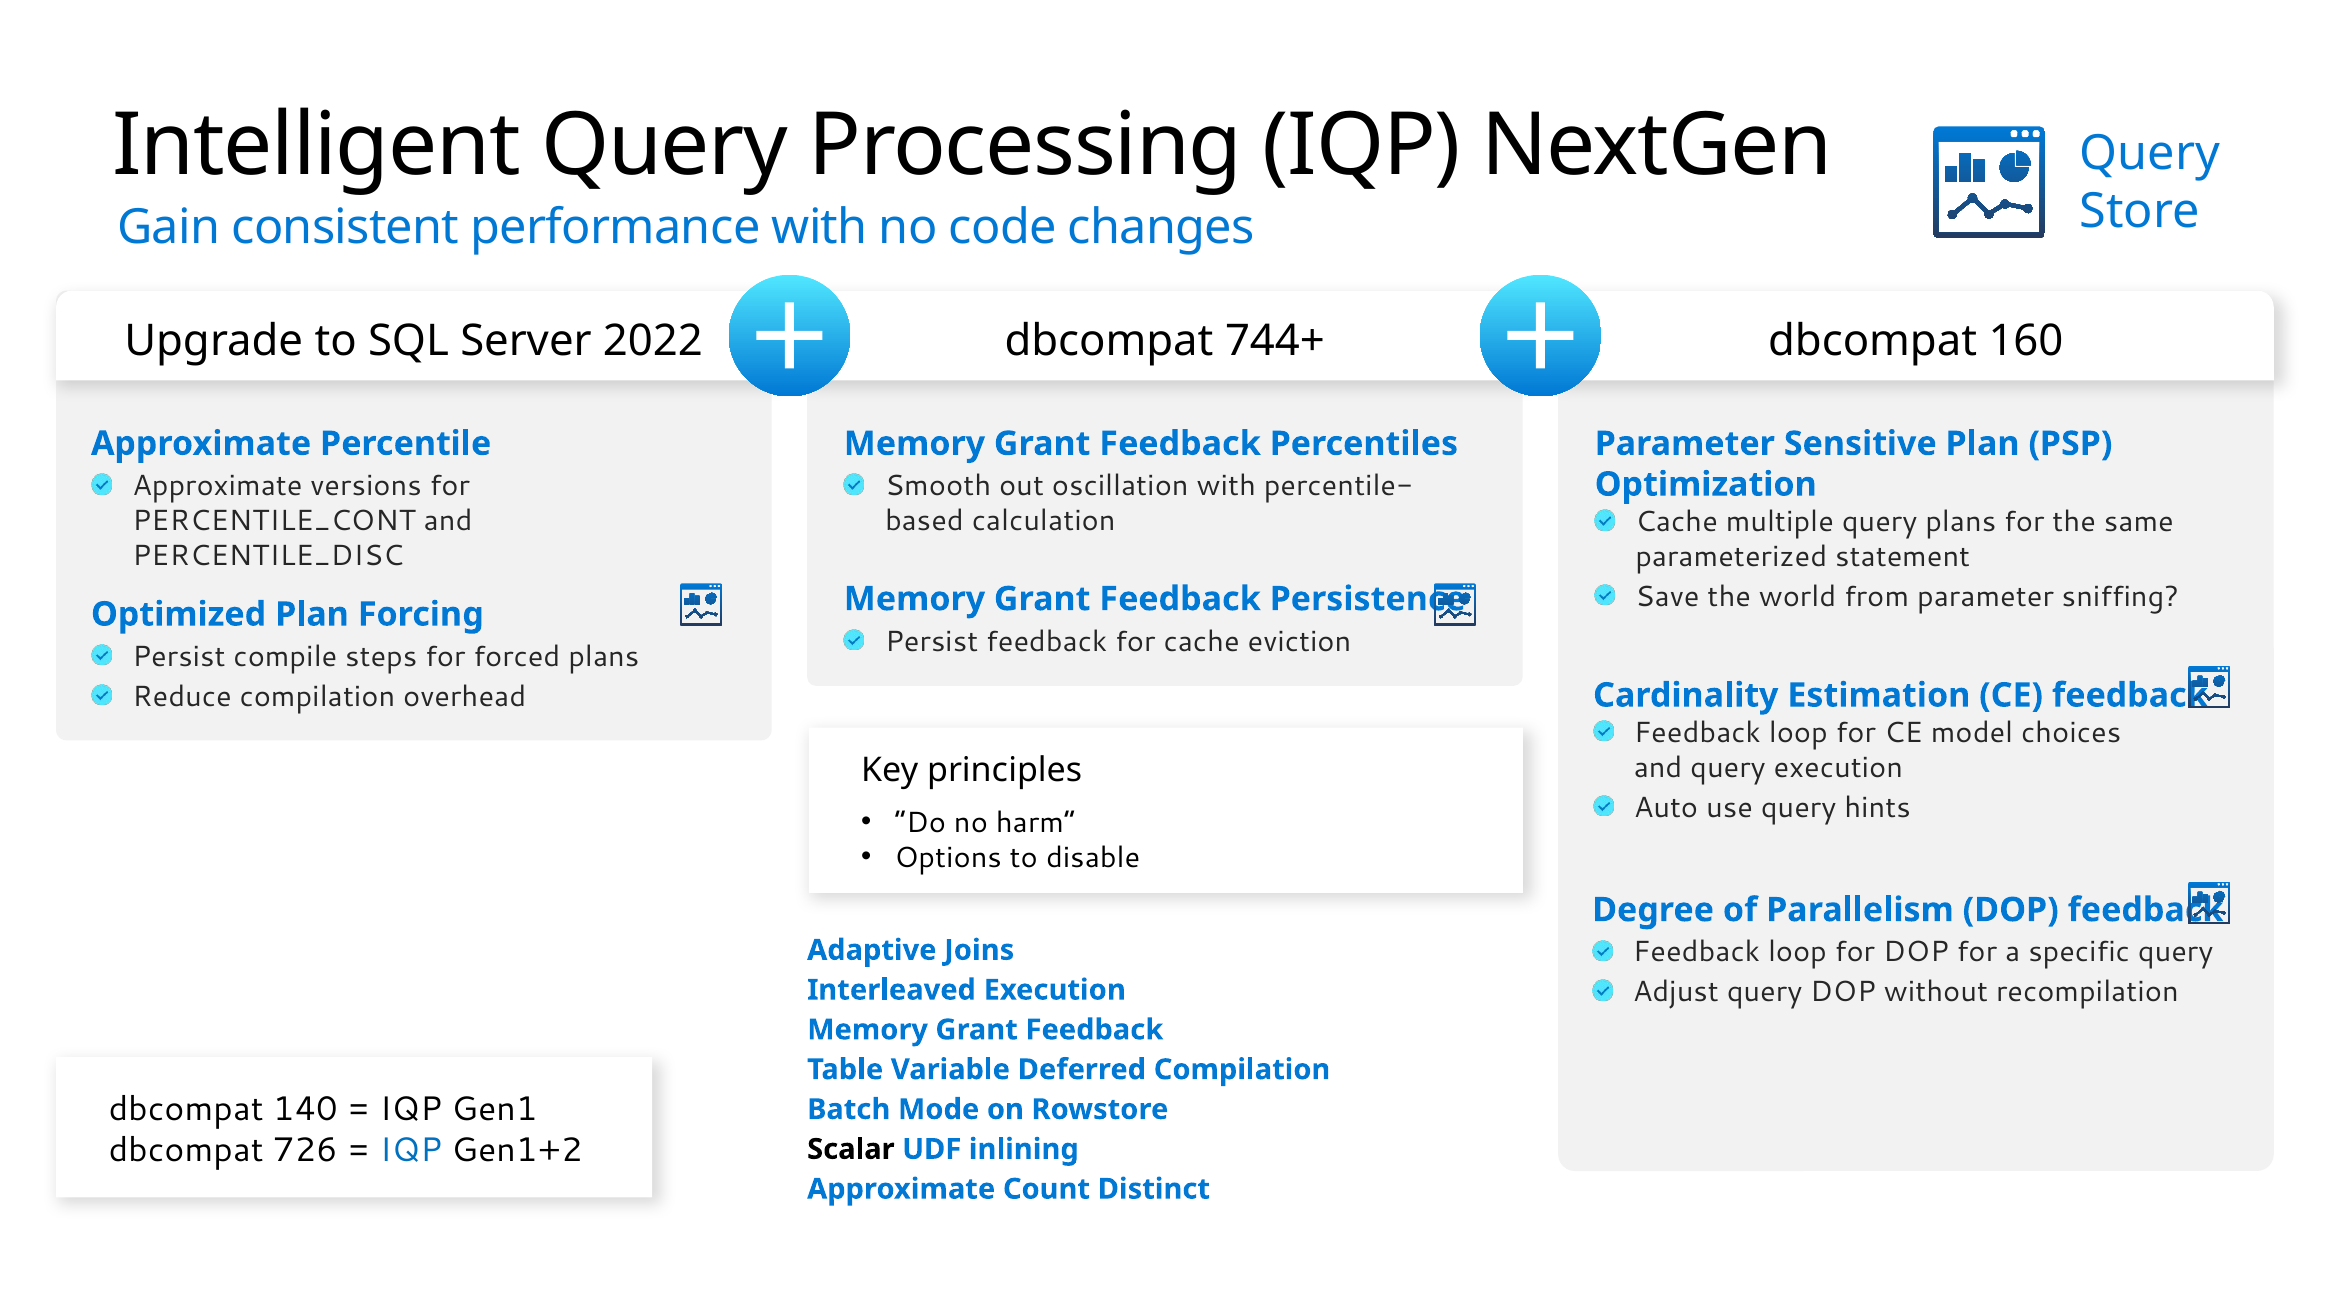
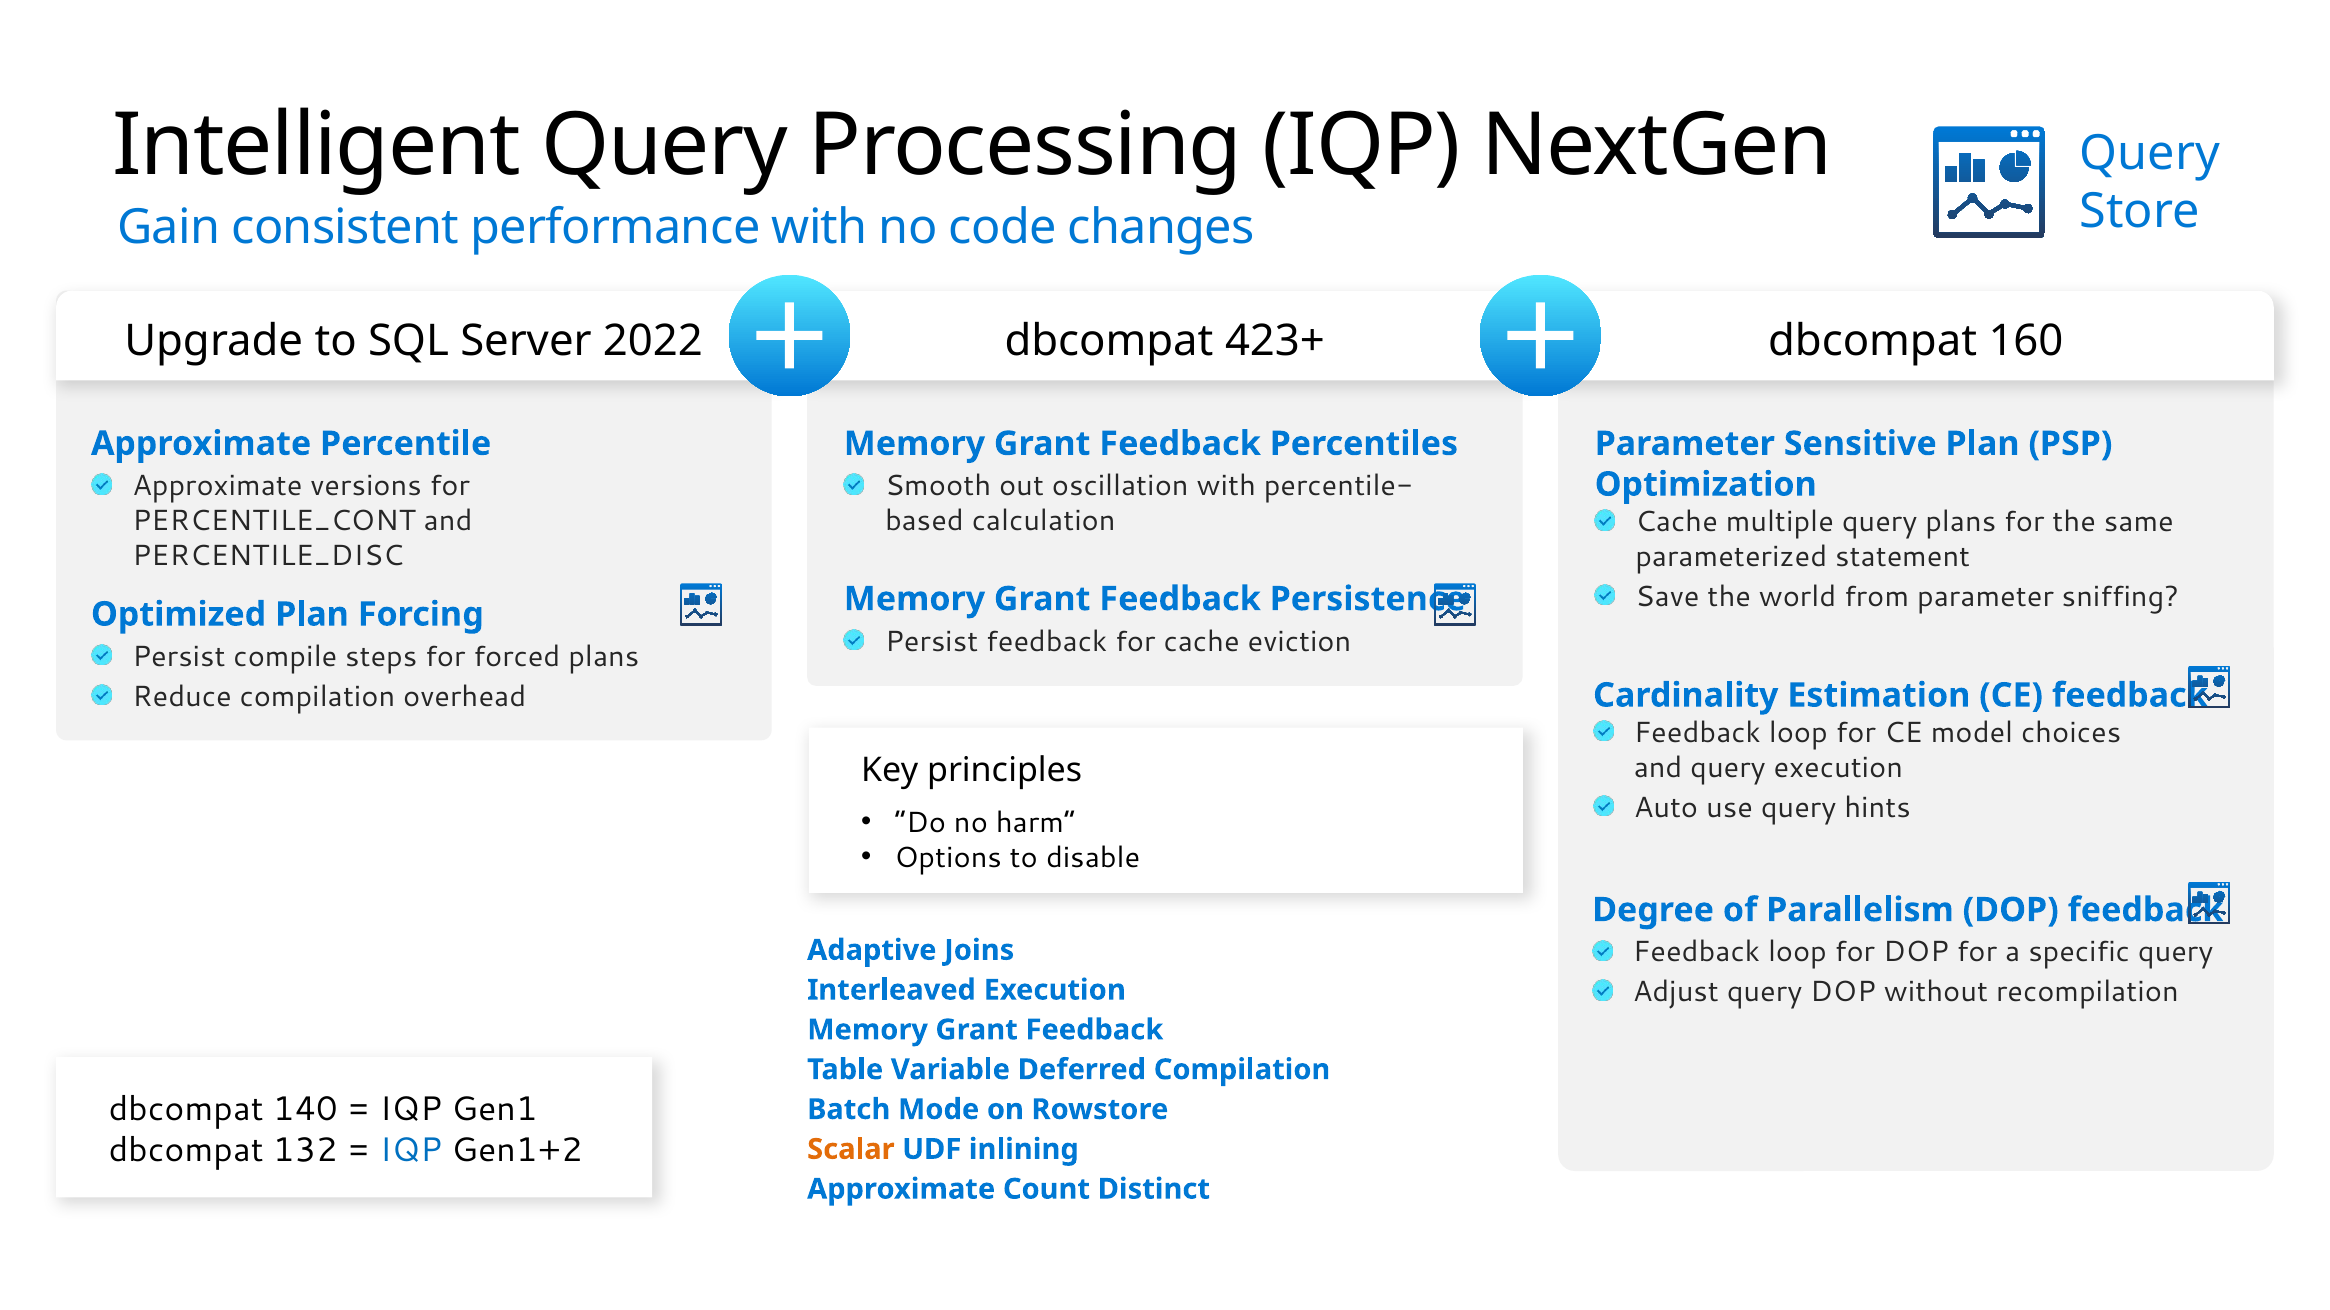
744+: 744+ -> 423+ (1275, 341)
726: 726 -> 132 (305, 1151)
Scalar colour: black -> orange (851, 1150)
